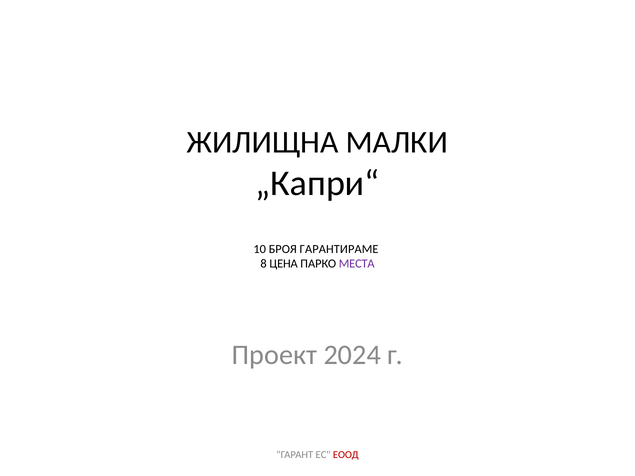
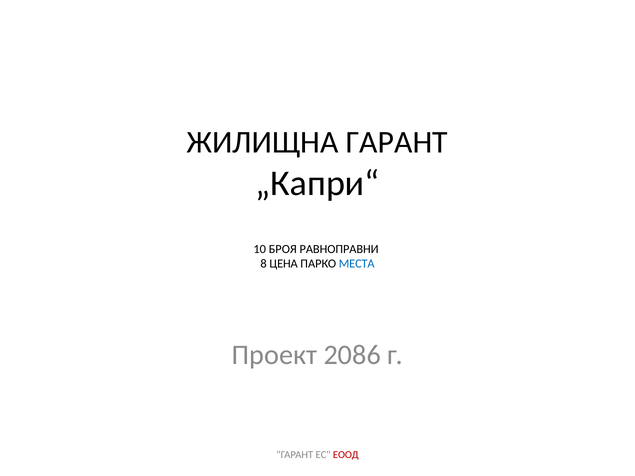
ЖИЛИЩНА МАЛКИ: МАЛКИ -> ГАРАНТ (397, 143)
ГАРАНТИРАМЕ: ГАРАНТИРАМЕ -> РАВНОПРАВНИ (339, 249)
МЕСТА colour: purple -> blue (357, 264)
2024: 2024 -> 2086 (352, 355)
